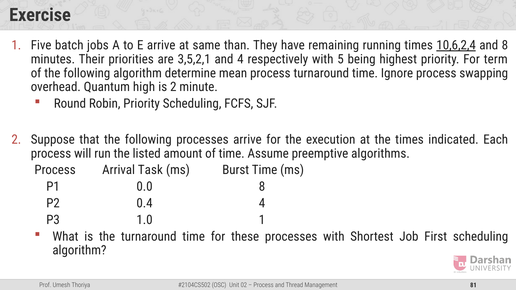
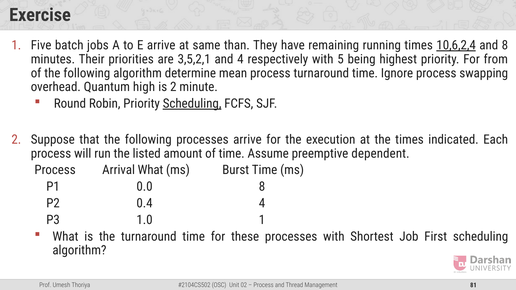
term: term -> from (496, 59)
Scheduling underline: none -> present (192, 104)
algorithms: algorithms -> dependent (380, 154)
Arrival Task: Task -> What (150, 170)
